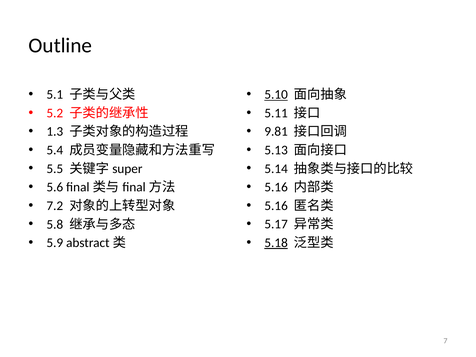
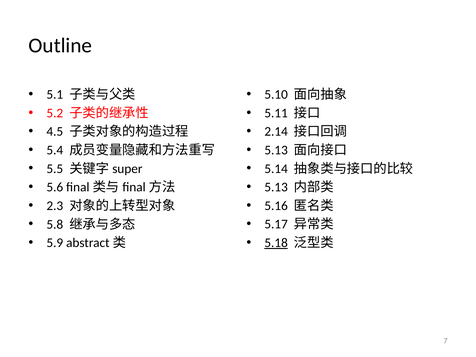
5.10 underline: present -> none (276, 95)
1.3: 1.3 -> 4.5 (55, 132)
9.81: 9.81 -> 2.14 (276, 132)
5.16: 5.16 -> 5.13 (276, 187)
7.2: 7.2 -> 2.3 (55, 206)
